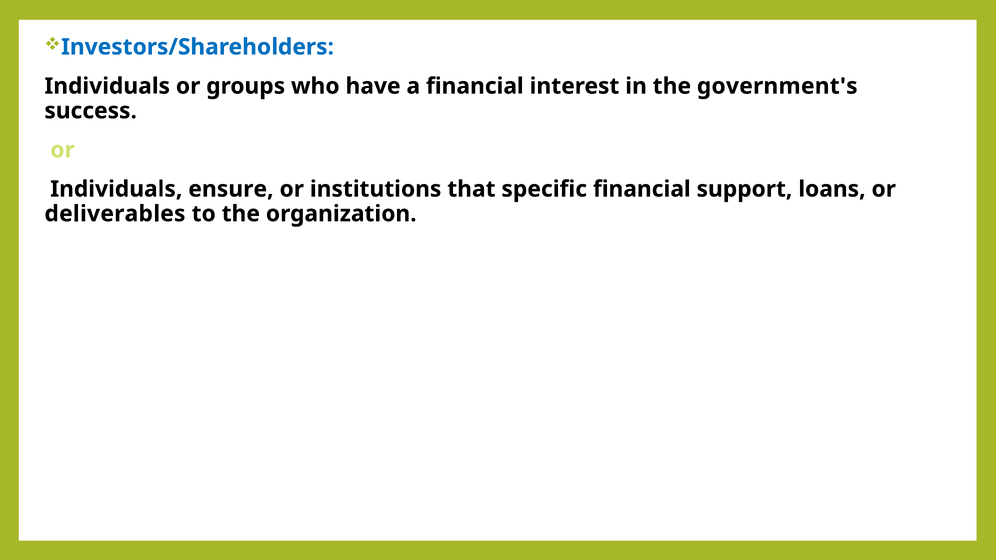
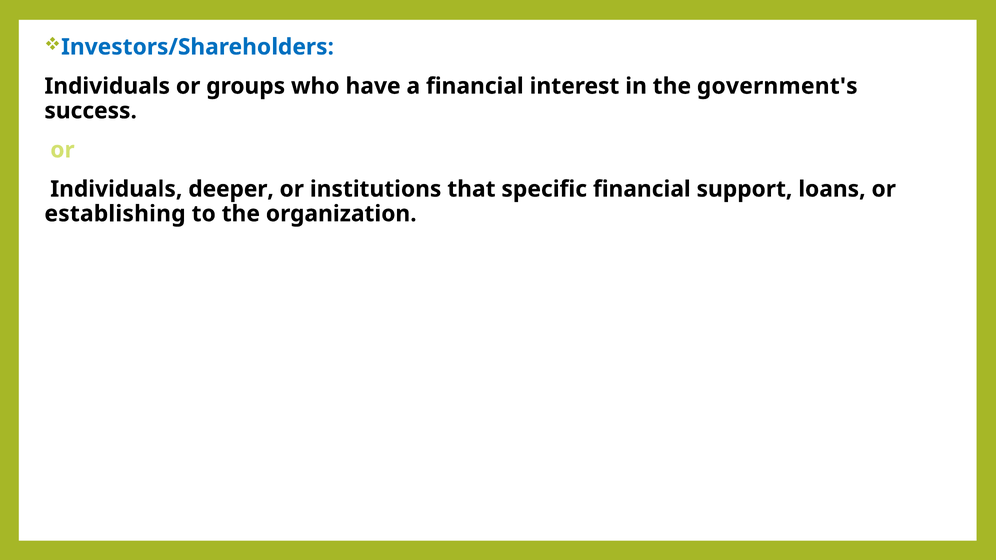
ensure: ensure -> deeper (231, 189)
deliverables: deliverables -> establishing (115, 214)
